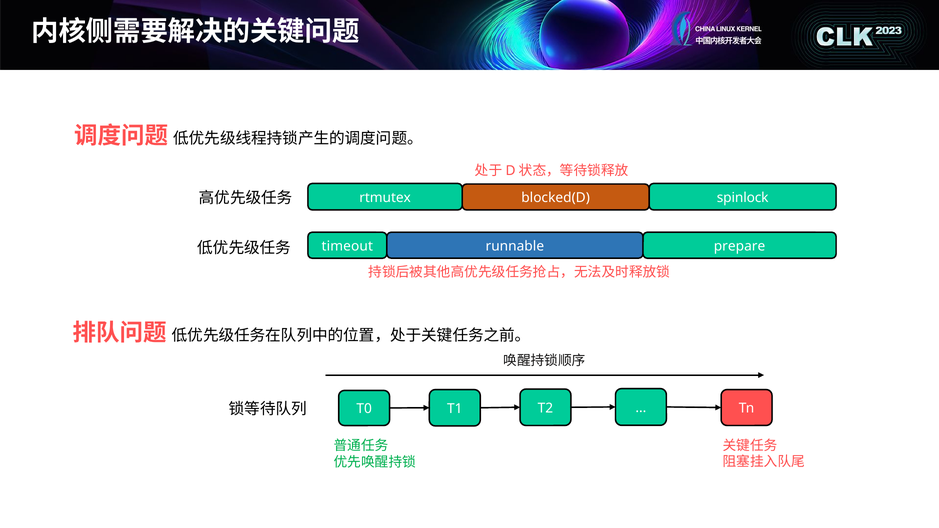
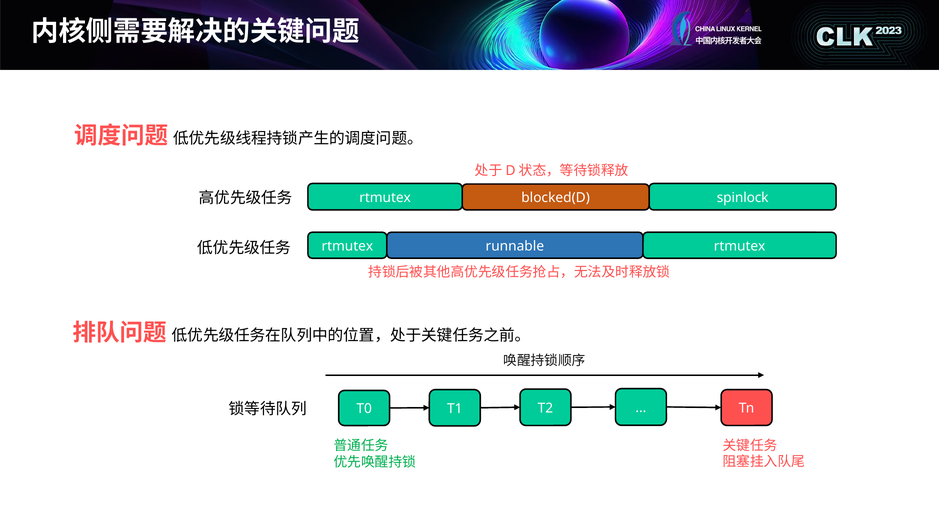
timeout: timeout -> rtmutex (347, 246)
runnable prepare: prepare -> rtmutex (740, 246)
